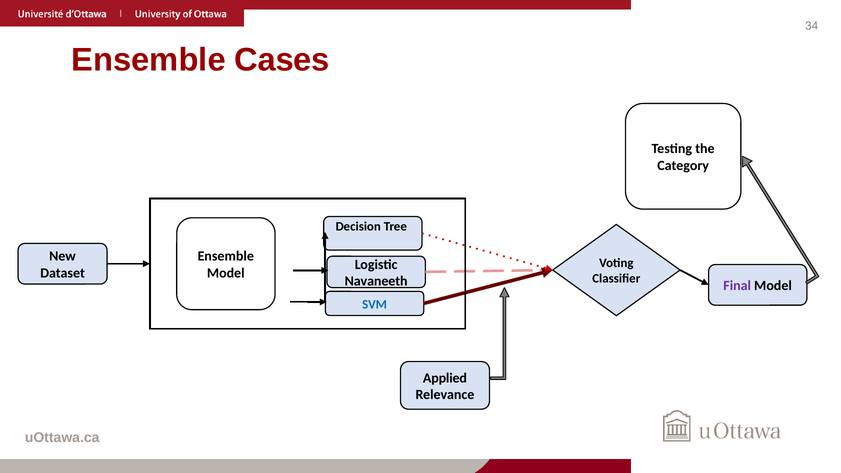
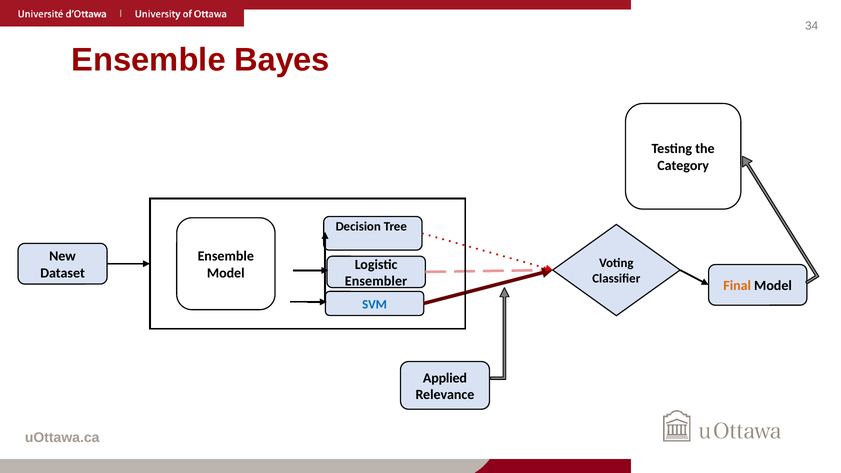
Cases: Cases -> Bayes (282, 60)
Navaneeth: Navaneeth -> Ensembler (376, 281)
Final colour: purple -> orange (737, 286)
